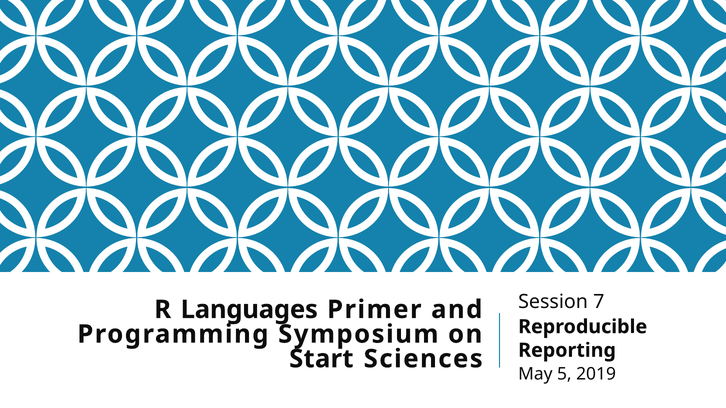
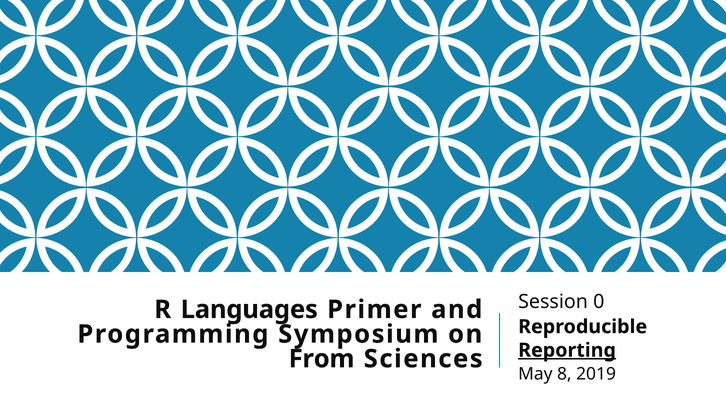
7: 7 -> 0 (599, 302)
Reporting underline: none -> present (567, 351)
Start: Start -> From (322, 359)
5: 5 -> 8 (564, 374)
